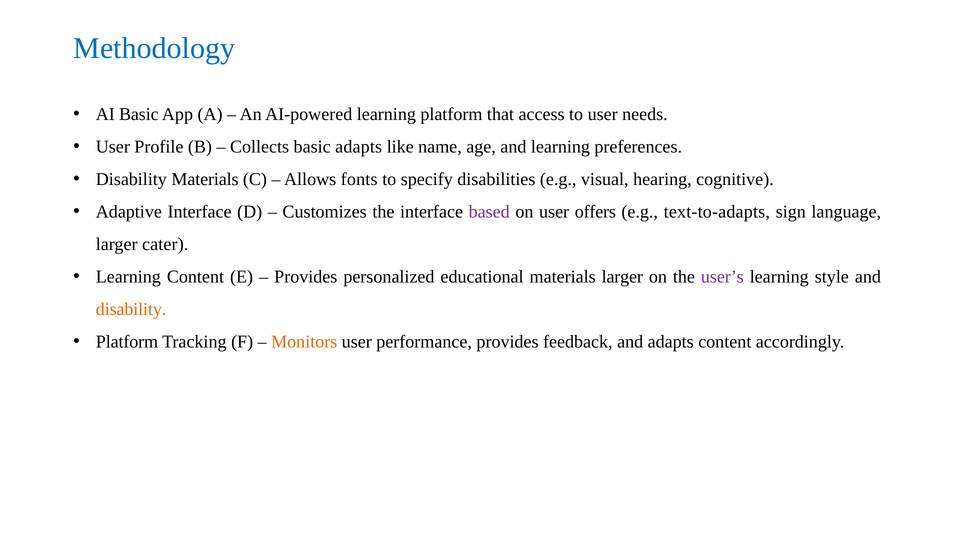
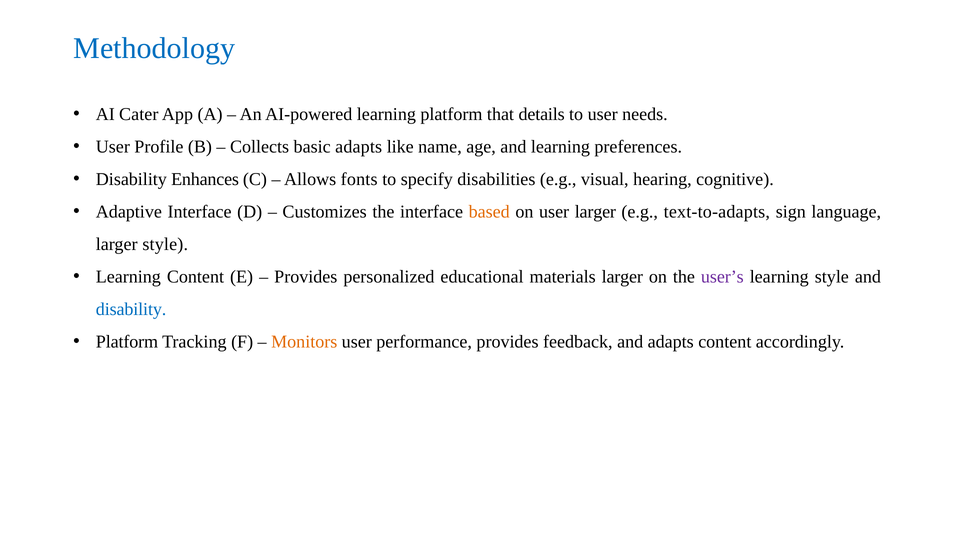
AI Basic: Basic -> Cater (139, 114)
access: access -> details (542, 114)
Disability Materials: Materials -> Enhances (205, 179)
based colour: purple -> orange (489, 212)
user offers: offers -> larger (595, 212)
larger cater: cater -> style (165, 244)
disability colour: orange -> blue (131, 309)
